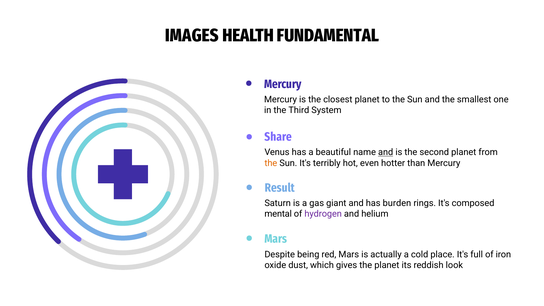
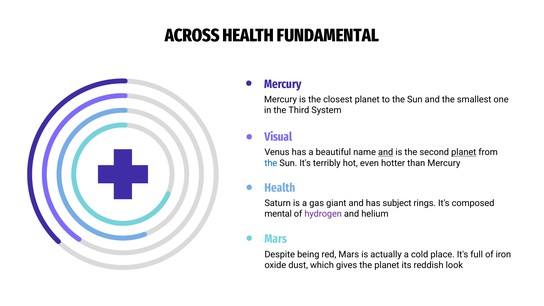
IMAGES: IMAGES -> ACROSS (192, 36)
Share: Share -> Visual (278, 137)
planet underline: none -> present (464, 152)
the colour: orange -> blue (271, 163)
Result: Result -> Health (280, 188)
burden: burden -> subject (397, 203)
